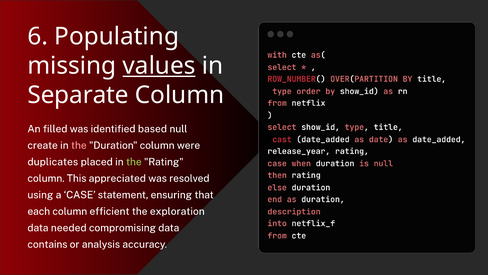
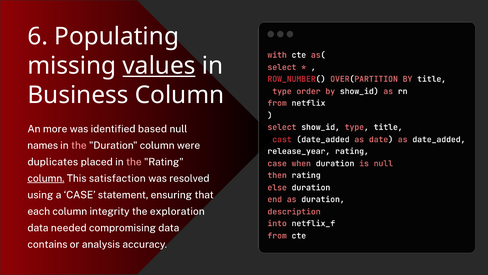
Separate: Separate -> Business (78, 95)
filled: filled -> more (55, 129)
create: create -> names (43, 145)
the colour: light green -> pink (134, 162)
column underline: none -> present (46, 178)
appreciated: appreciated -> satisfaction (117, 178)
efficient: efficient -> integrity (109, 211)
